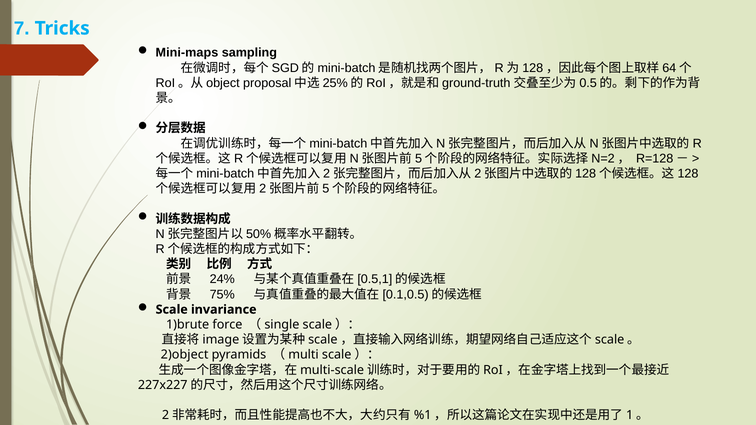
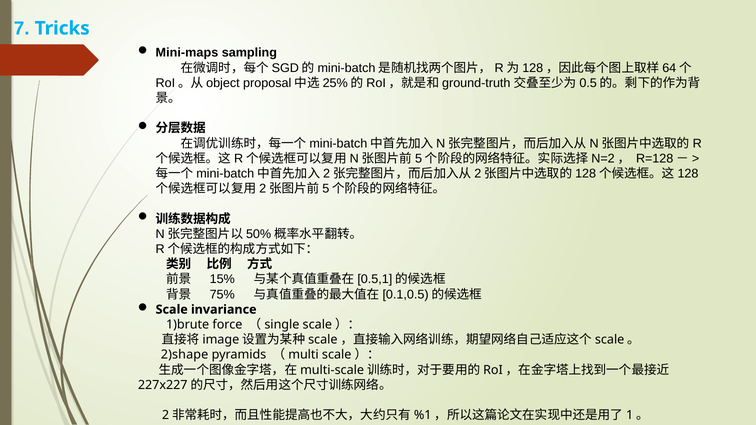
24%: 24% -> 15% (222, 279)
2)object: 2)object -> 2)shape (185, 355)
